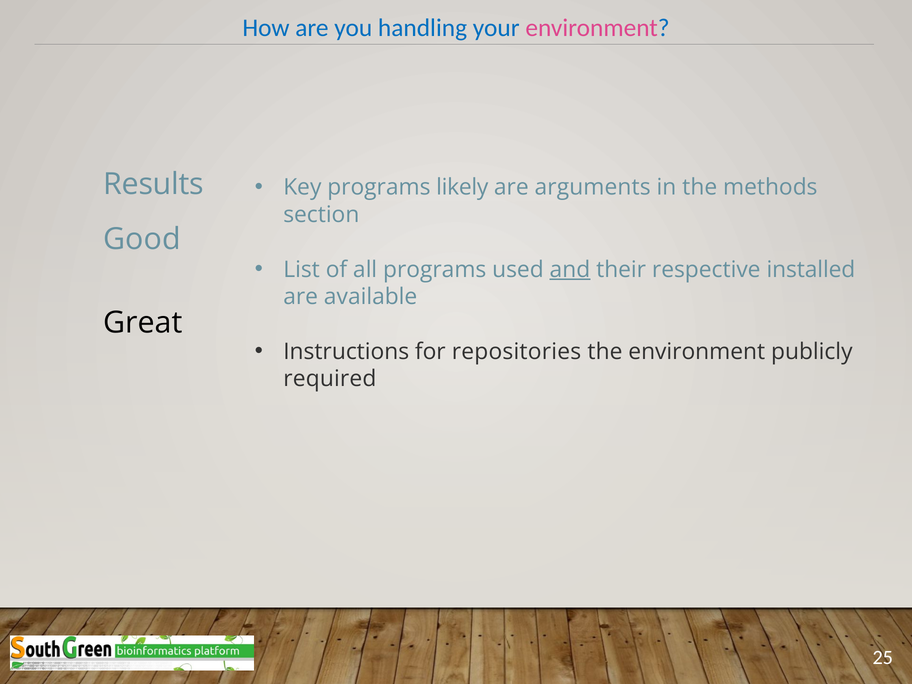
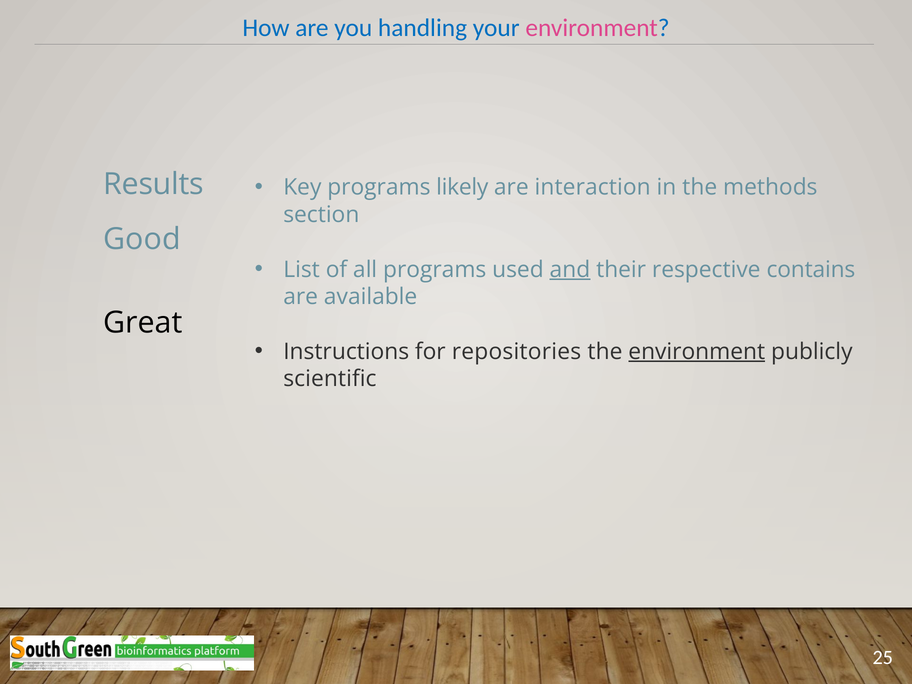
arguments: arguments -> interaction (593, 187)
installed: installed -> contains (811, 270)
environment underline: none -> present (697, 352)
required: required -> scientific (330, 379)
